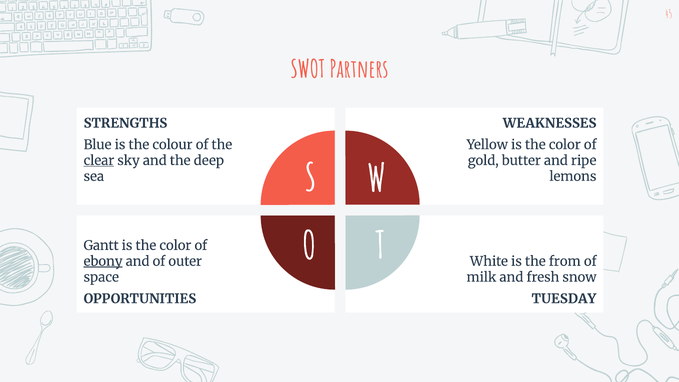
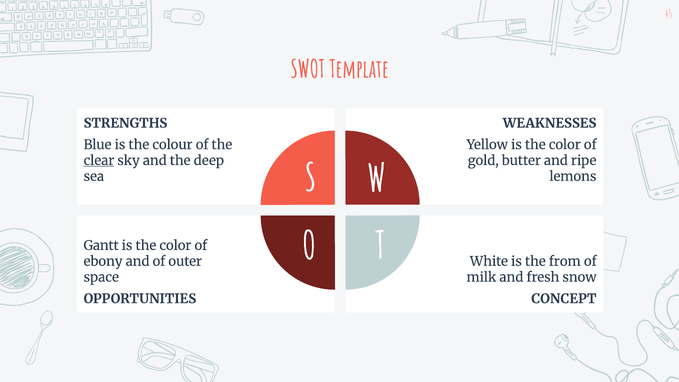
Partners: Partners -> Template (359, 70)
ebony underline: present -> none (103, 261)
TUESDAY: TUESDAY -> CONCEPT (564, 299)
